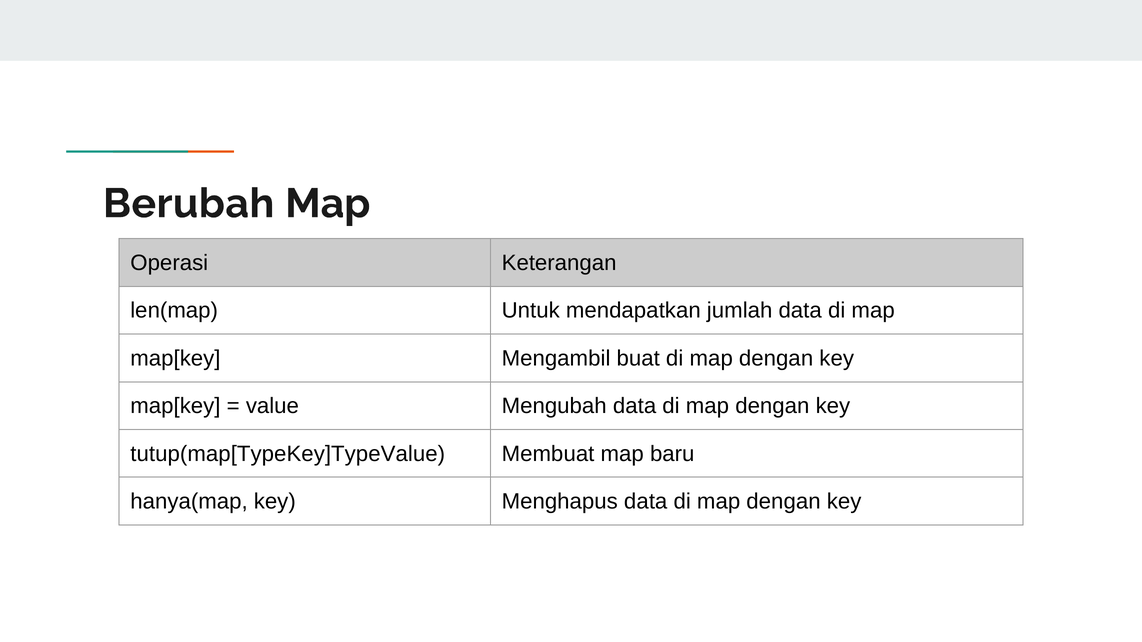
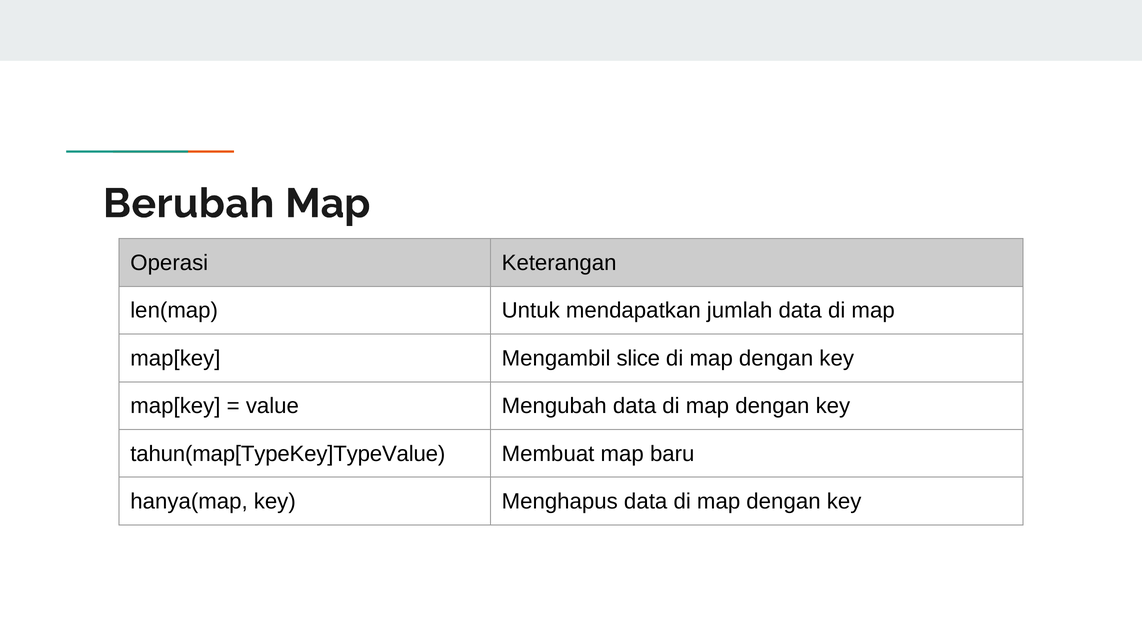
buat: buat -> slice (638, 359)
tutup(map[TypeKey]TypeValue: tutup(map[TypeKey]TypeValue -> tahun(map[TypeKey]TypeValue (288, 454)
